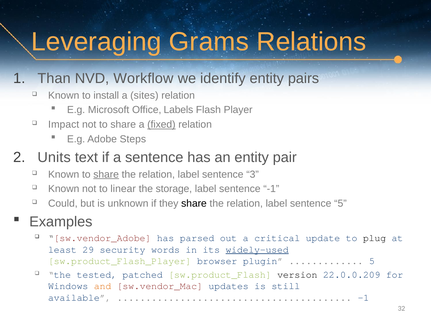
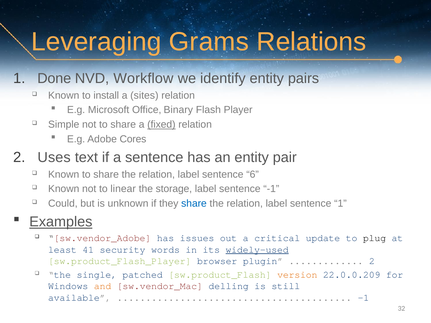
Than: Than -> Done (54, 79)
Labels: Labels -> Binary (178, 110)
Impact: Impact -> Simple (64, 125)
Steps: Steps -> Cores (133, 139)
Units: Units -> Uses (54, 158)
share underline: present -> none (106, 174)
3: 3 -> 6 (253, 174)
share colour: black -> blue (194, 204)
sentence 5: 5 -> 1 (340, 204)
Examples underline: none -> present (61, 222)
parsed: parsed -> issues (197, 238)
29: 29 -> 41 (88, 250)
5: 5 -> 2 (372, 261)
tested: tested -> single (97, 275)
version colour: black -> orange (297, 275)
updates: updates -> delling (229, 286)
